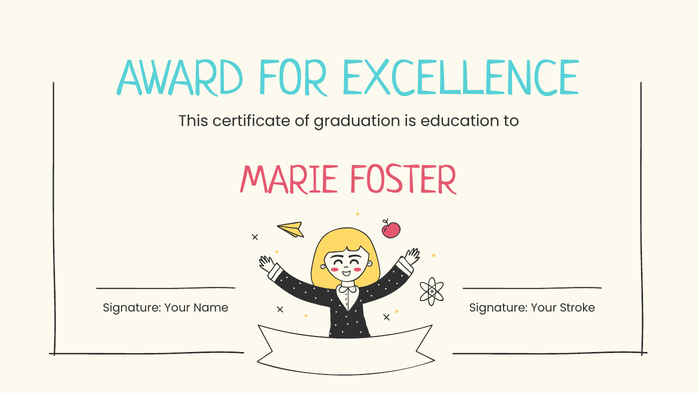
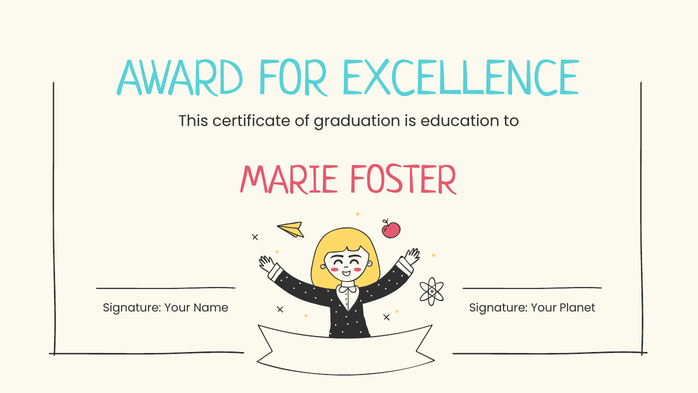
Stroke: Stroke -> Planet (577, 307)
